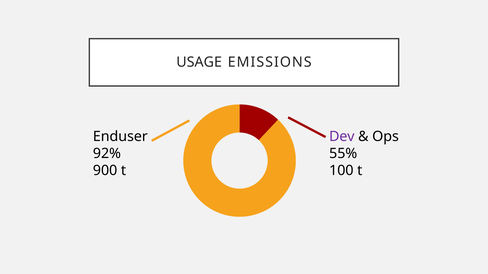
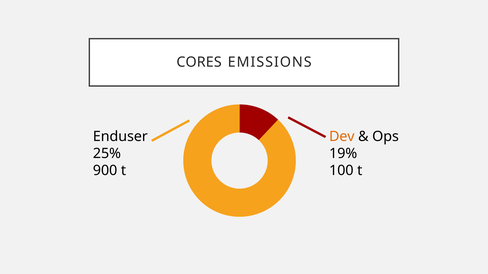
USAGE: USAGE -> CORES (199, 62)
Dev colour: purple -> orange (342, 137)
92%: 92% -> 25% (107, 154)
55%: 55% -> 19% (343, 154)
